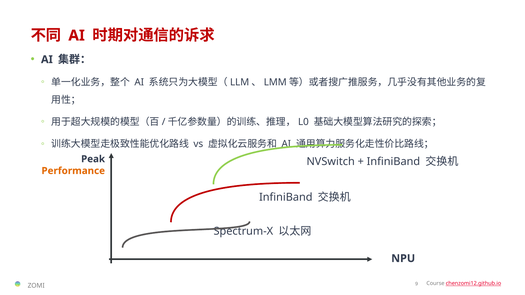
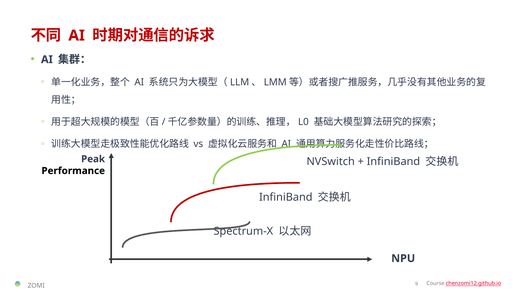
Performance colour: orange -> black (73, 171)
